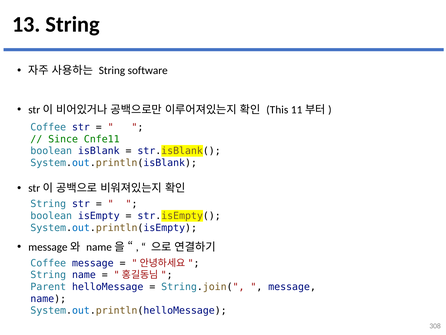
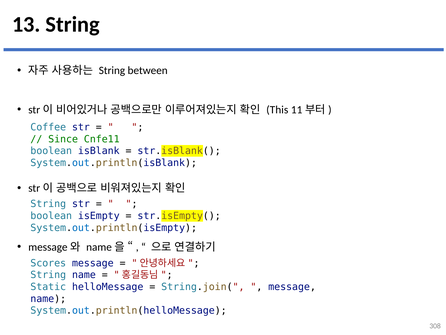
software: software -> between (148, 71)
Coffee: Coffee -> Scores (48, 263)
Parent: Parent -> Static (48, 286)
